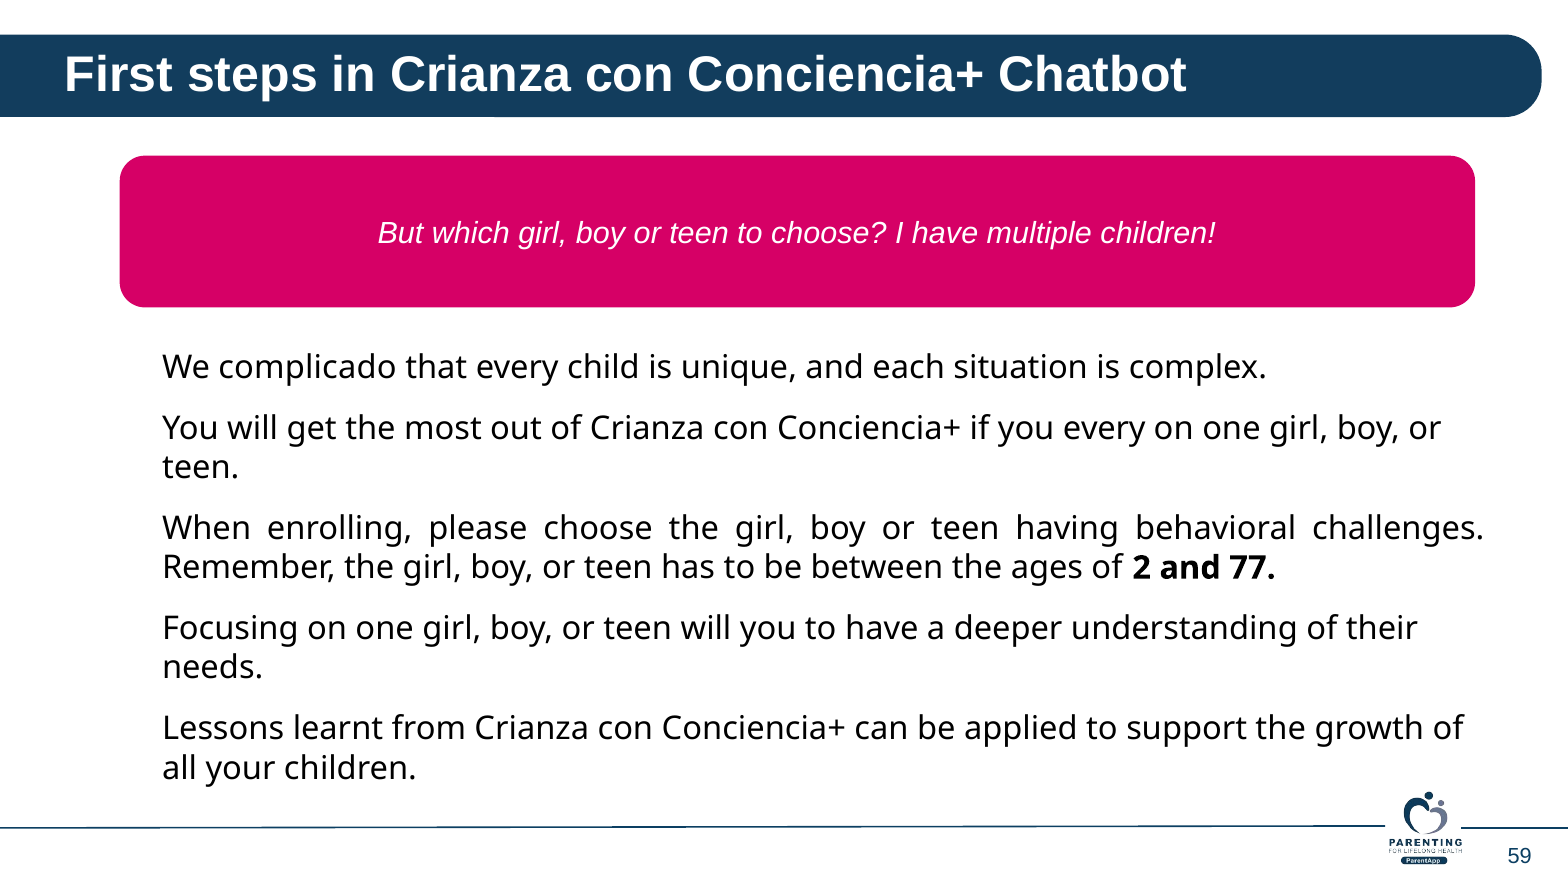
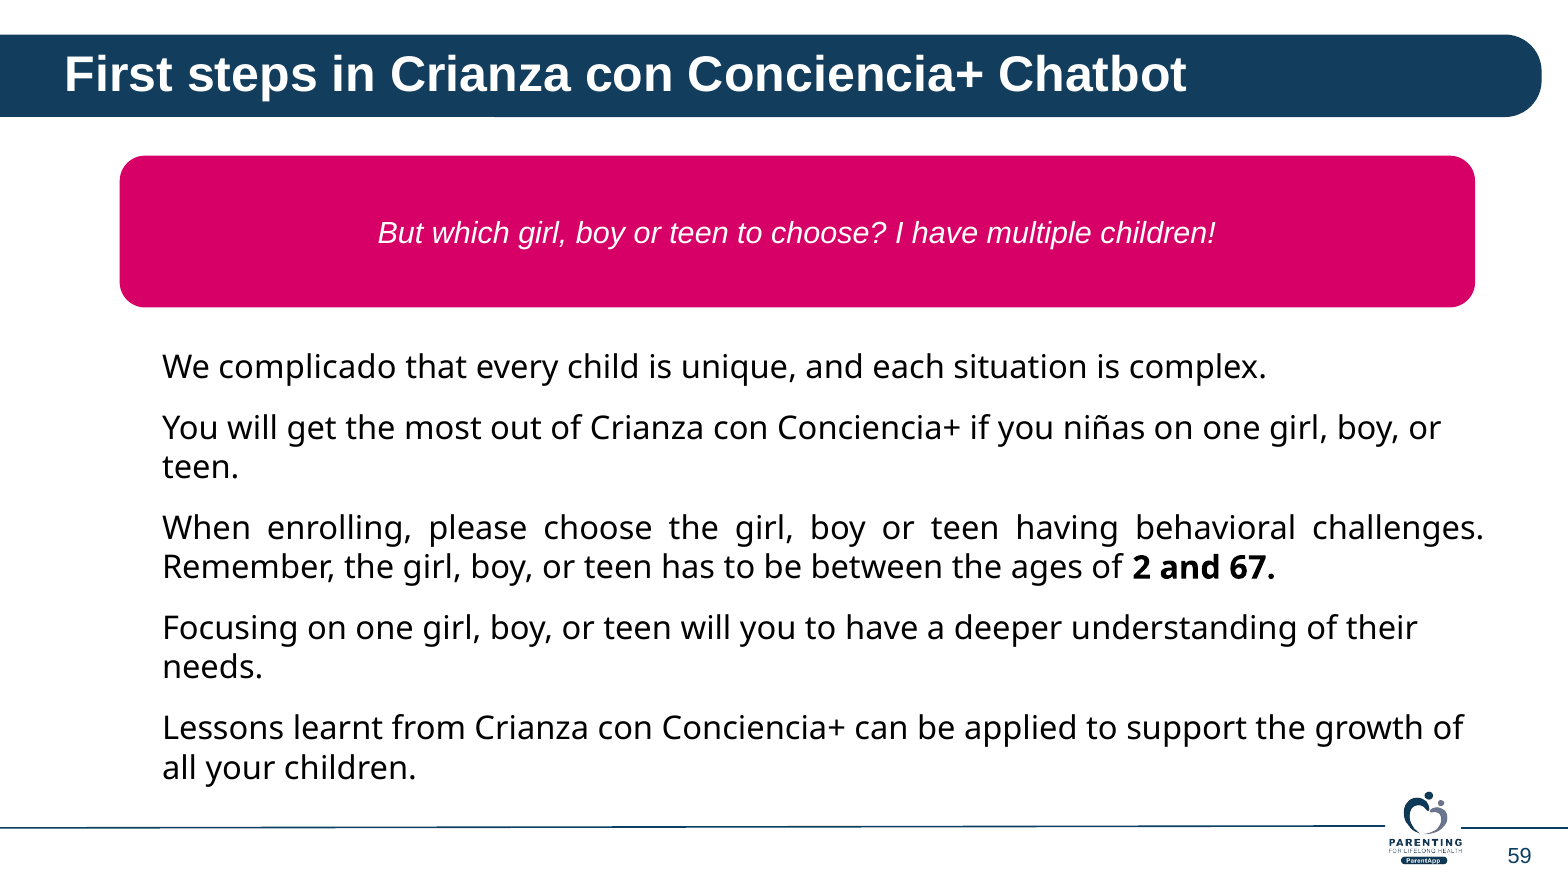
you every: every -> niñas (1104, 429)
77: 77 -> 67 (1252, 568)
